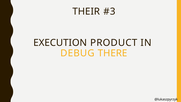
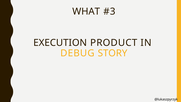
THEIR: THEIR -> WHAT (86, 11)
THERE: THERE -> STORY (113, 53)
